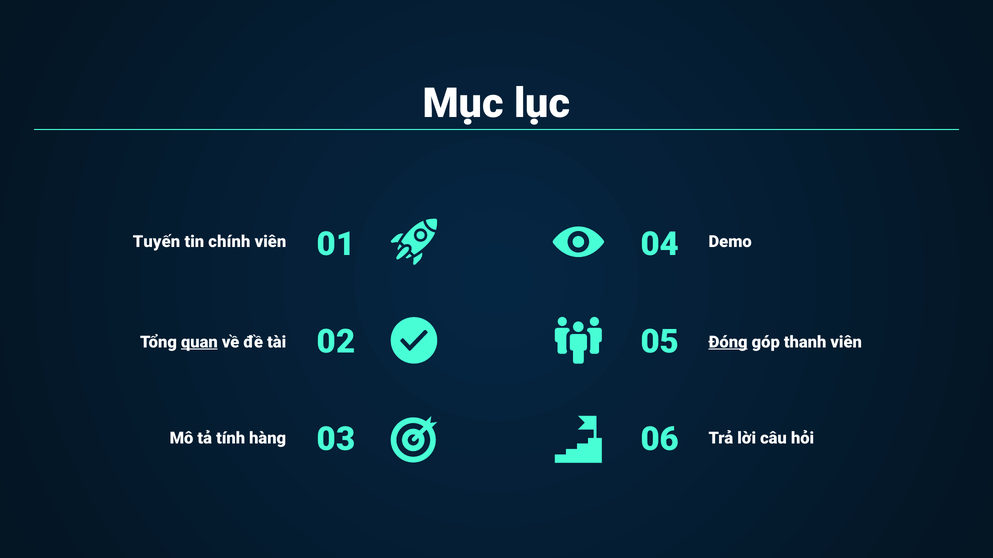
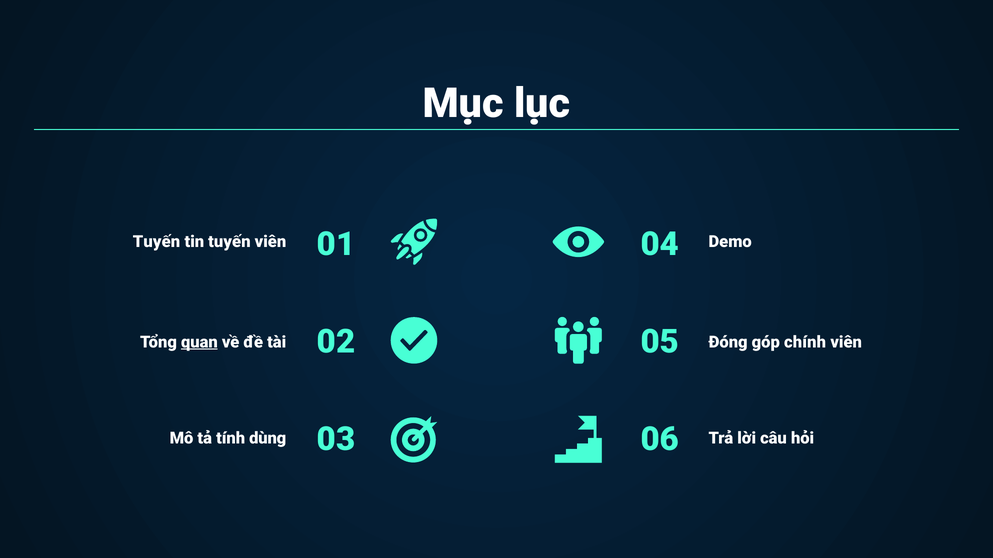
tin chính: chính -> tuyến (229, 242)
Đóng underline: present -> none (728, 342)
thanh: thanh -> chính (805, 342)
hàng: hàng -> dùng (268, 439)
